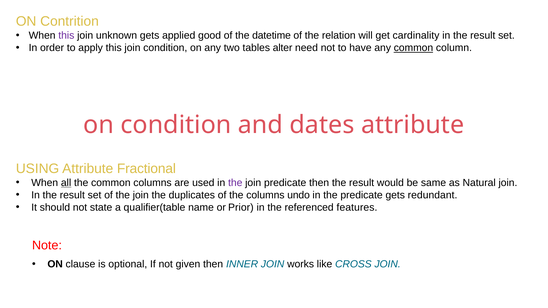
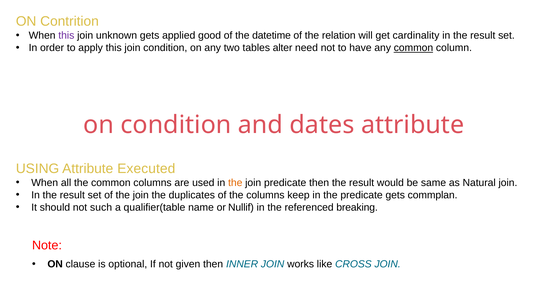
Fractional: Fractional -> Executed (146, 169)
all underline: present -> none (66, 183)
the colour: purple -> orange (235, 183)
undo: undo -> keep (298, 195)
redundant: redundant -> commplan (433, 195)
state: state -> such (101, 208)
Prior: Prior -> Nullif (241, 208)
features: features -> breaking (357, 208)
